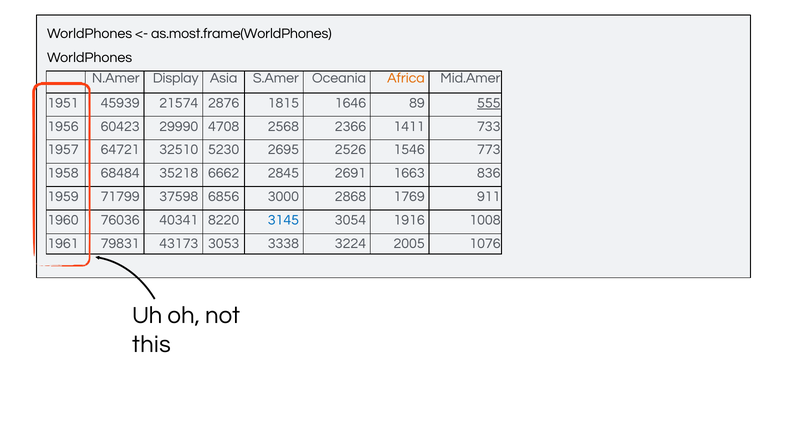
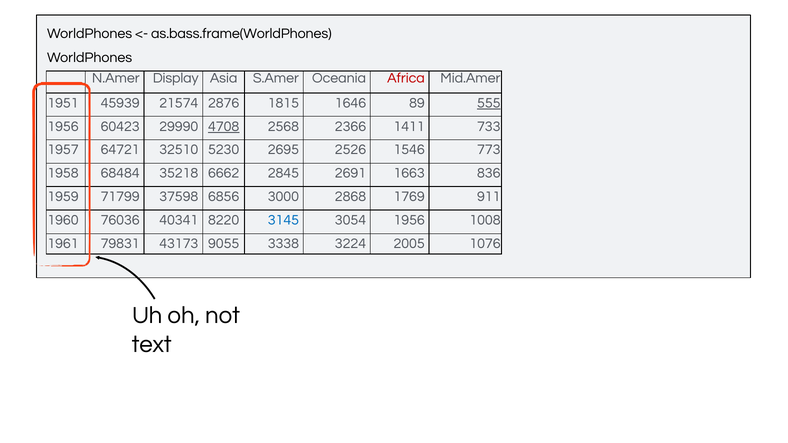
as.most.frame(WorldPhones: as.most.frame(WorldPhones -> as.bass.frame(WorldPhones (241, 34)
Africa colour: orange -> red (406, 78)
4708 underline: none -> present (224, 126)
3054 1916: 1916 -> 1956 (409, 220)
3053: 3053 -> 9055 (224, 244)
this: this -> text (152, 344)
